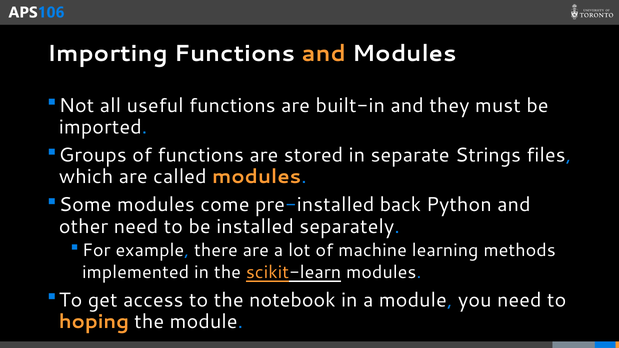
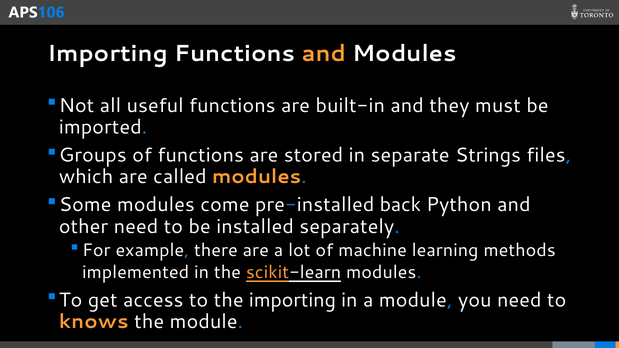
the notebook: notebook -> importing (292, 300)
hoping: hoping -> knows (94, 322)
